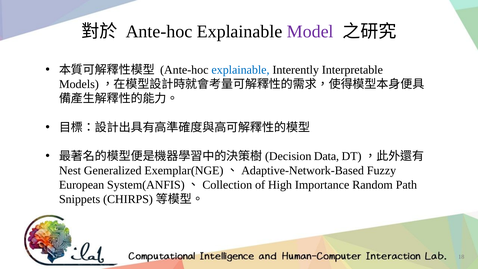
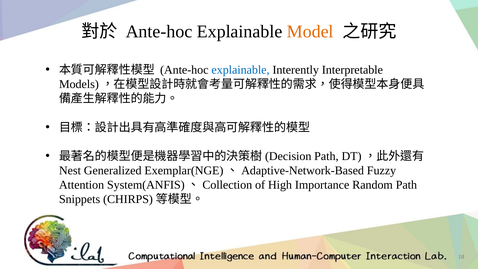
Model colour: purple -> orange (310, 32)
Data: Data -> Path (326, 156)
European: European -> Attention (82, 185)
